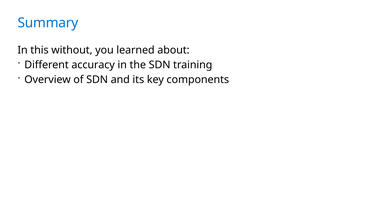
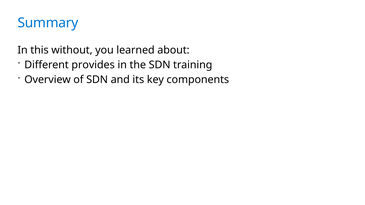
accuracy: accuracy -> provides (93, 65)
